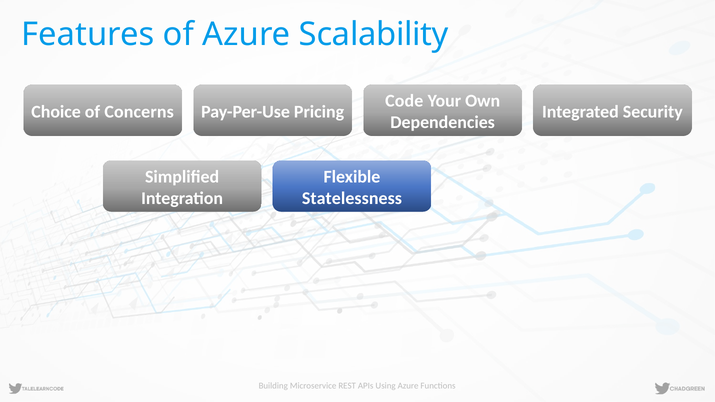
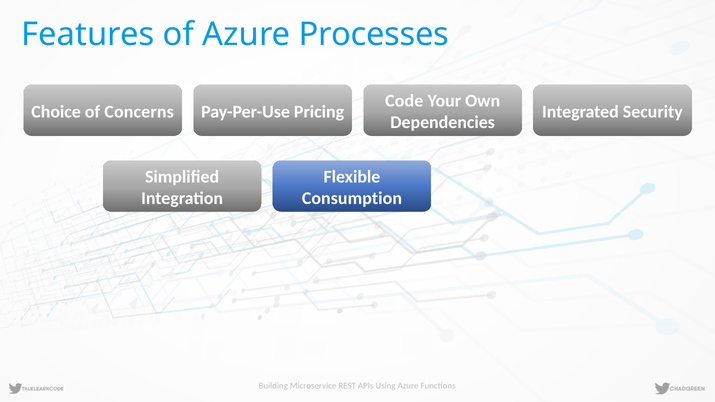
Scalability: Scalability -> Processes (374, 35)
Statelessness: Statelessness -> Consumption (352, 198)
